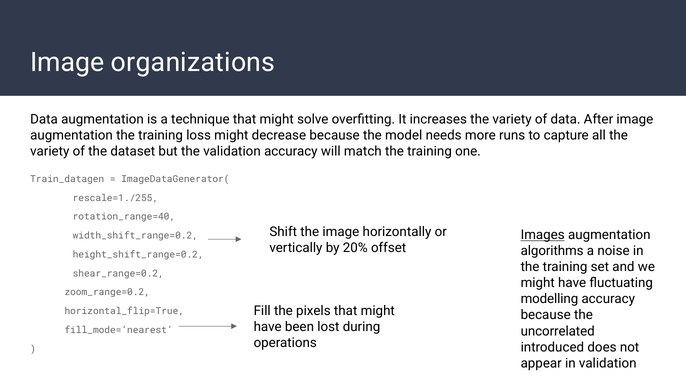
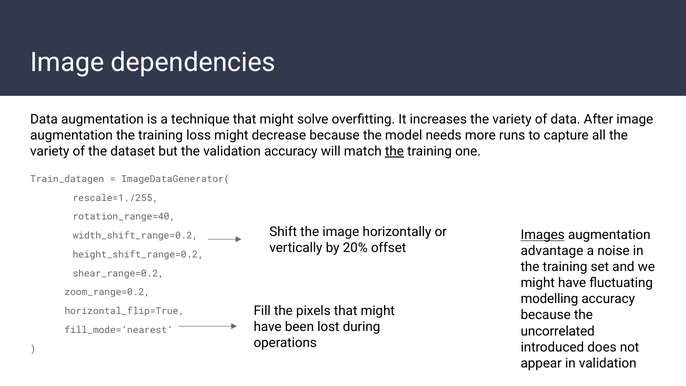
organizations: organizations -> dependencies (193, 62)
the underline: none -> present (394, 151)
algorithms: algorithms -> advantage (552, 251)
